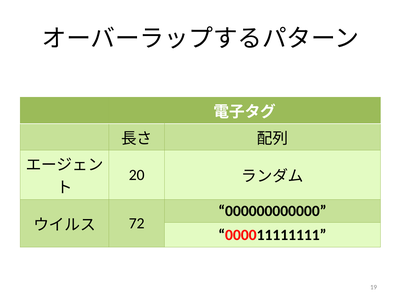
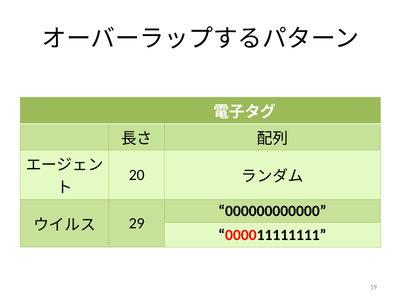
72: 72 -> 29 (137, 223)
